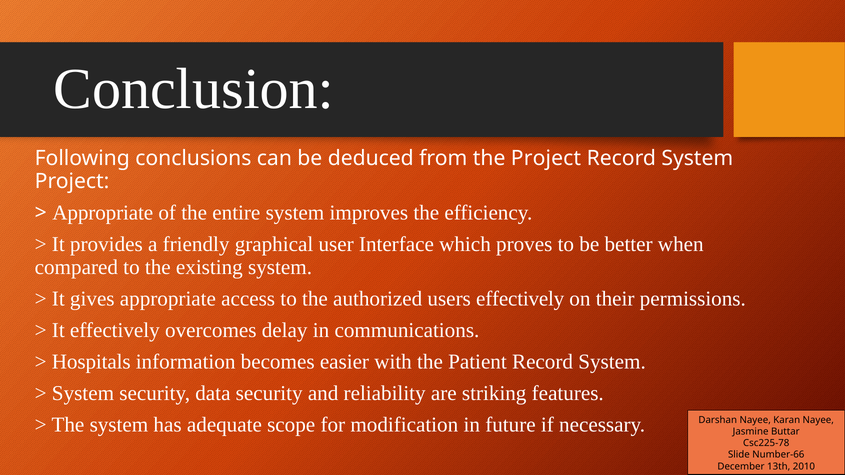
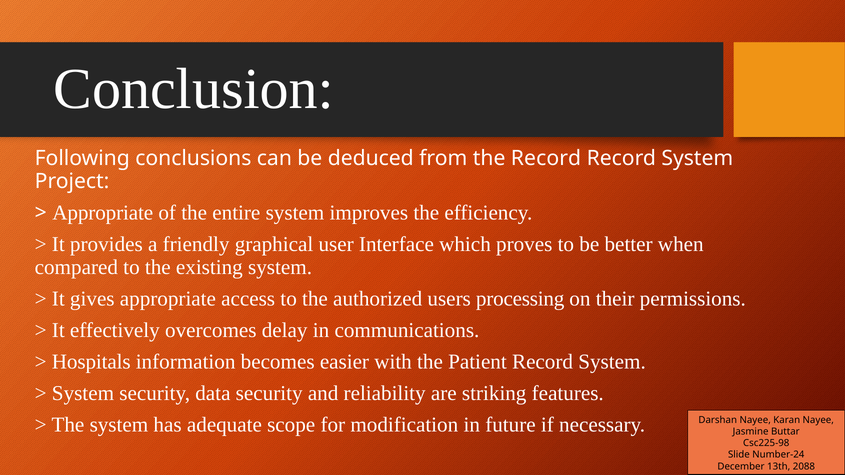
the Project: Project -> Record (546, 158)
users effectively: effectively -> processing (520, 299)
Csc225-78: Csc225-78 -> Csc225-98 (766, 443)
Number-66: Number-66 -> Number-24 (778, 455)
2010: 2010 -> 2088 (804, 467)
